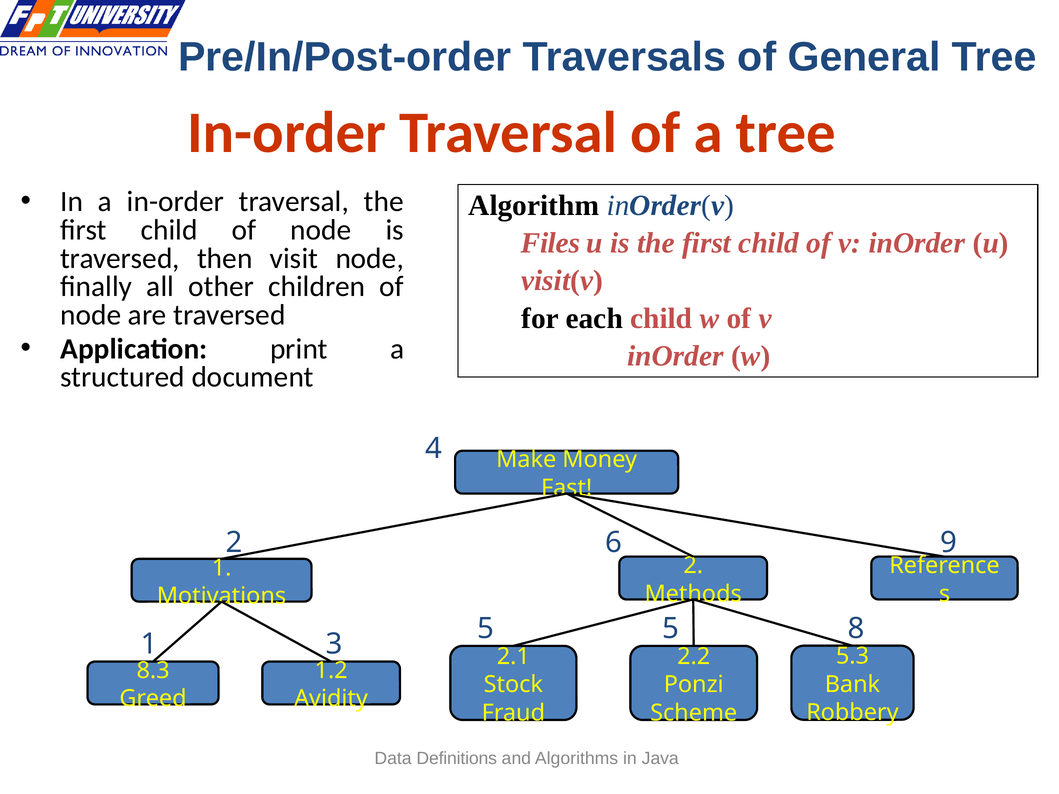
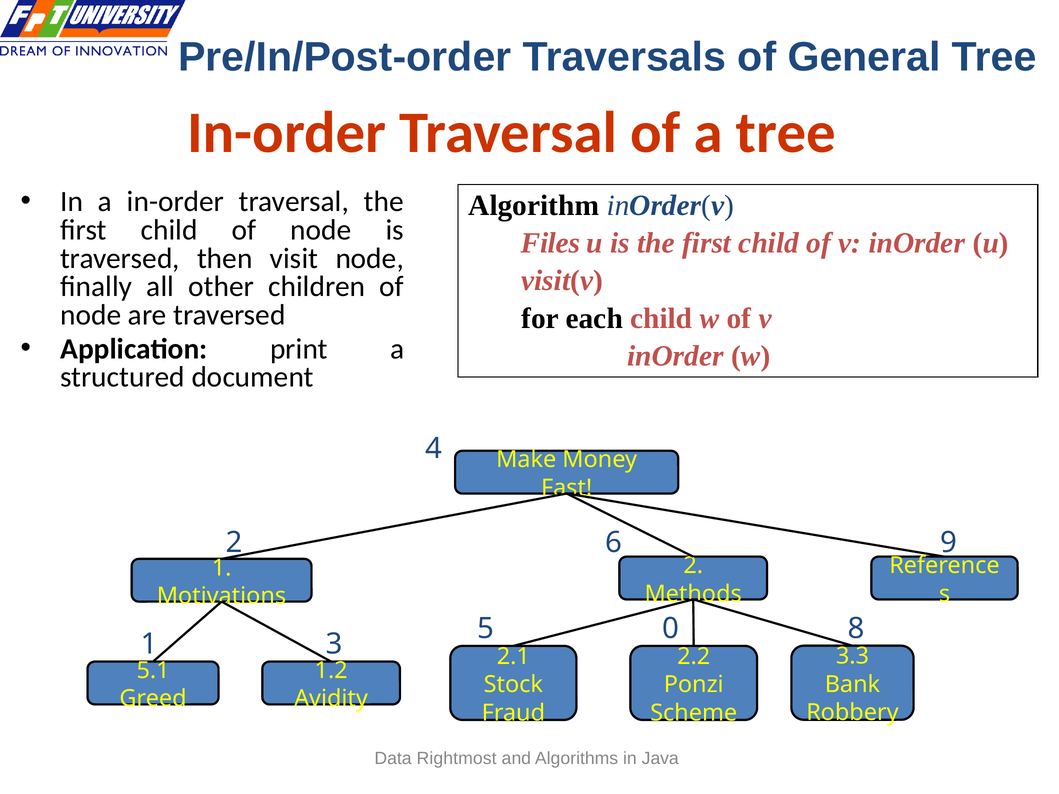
5 5: 5 -> 0 (671, 629)
5.3: 5.3 -> 3.3 (853, 656)
8.3: 8.3 -> 5.1 (153, 671)
Definitions: Definitions -> Rightmost (457, 758)
